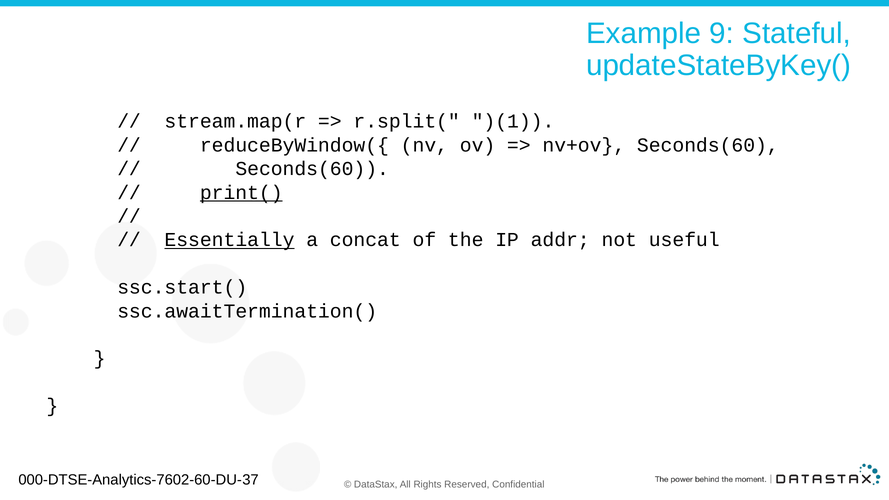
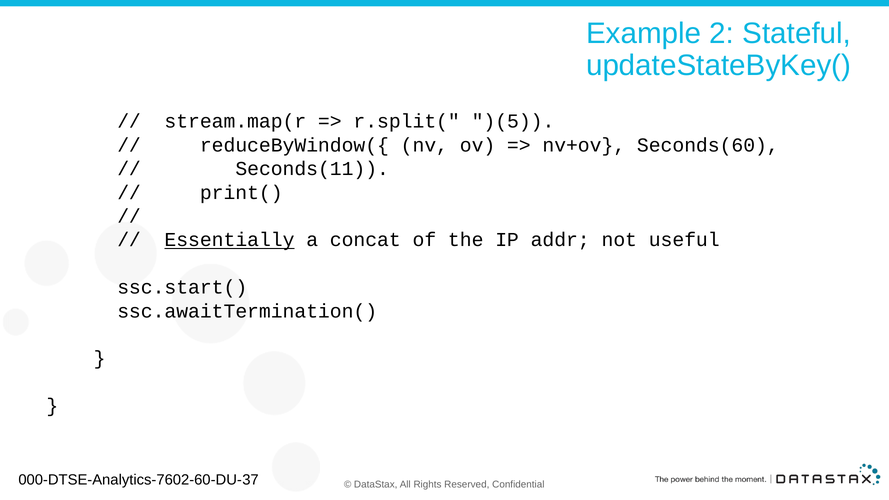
9: 9 -> 2 (722, 33)
)(1: )(1 -> )(5 (513, 121)
Seconds(60: Seconds(60 -> Seconds(11 (312, 169)
print( underline: present -> none (241, 193)
